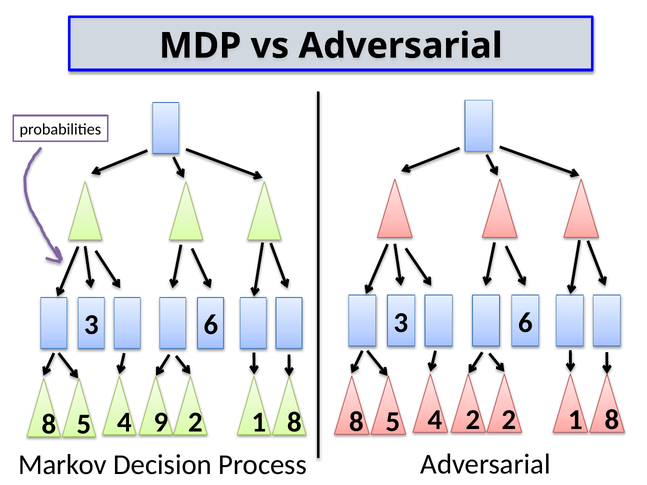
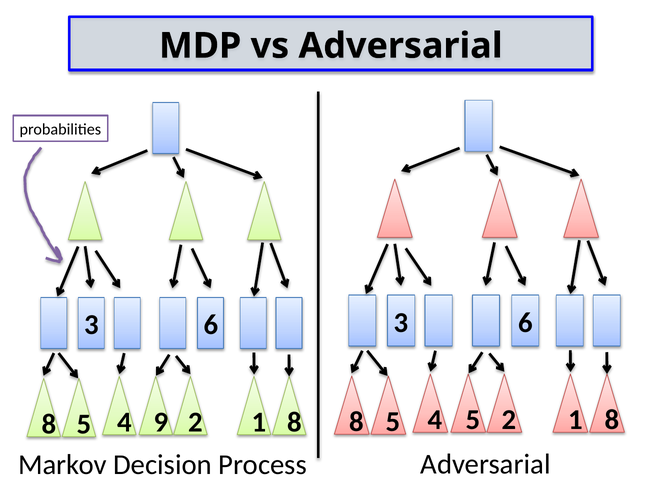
4 2: 2 -> 5 (473, 420)
